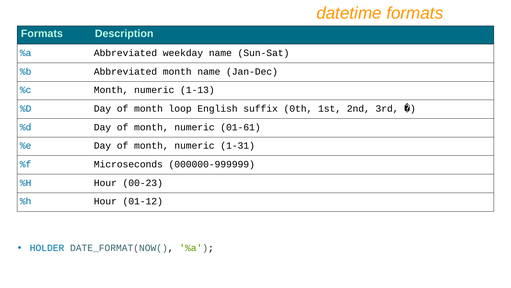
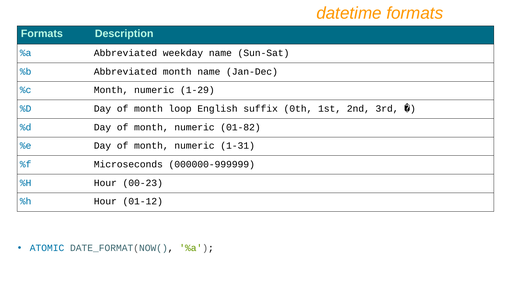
1-13: 1-13 -> 1-29 (197, 90)
01-61: 01-61 -> 01-82 (240, 127)
HOLDER: HOLDER -> ATOMIC (47, 248)
